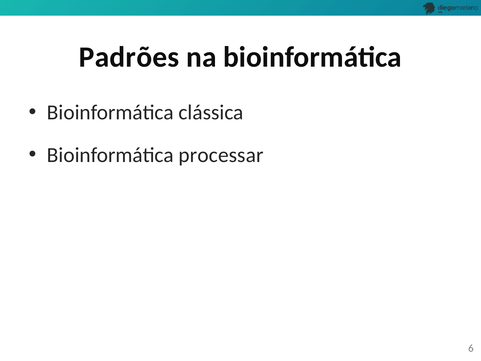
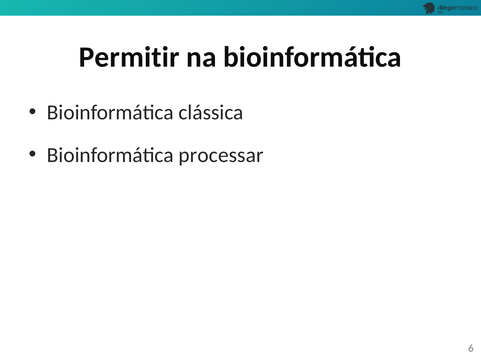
Padrões: Padrões -> Permitir (129, 57)
